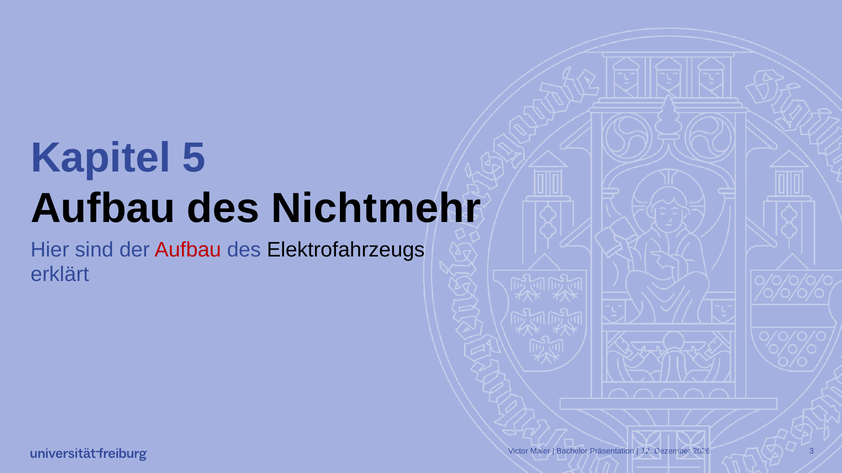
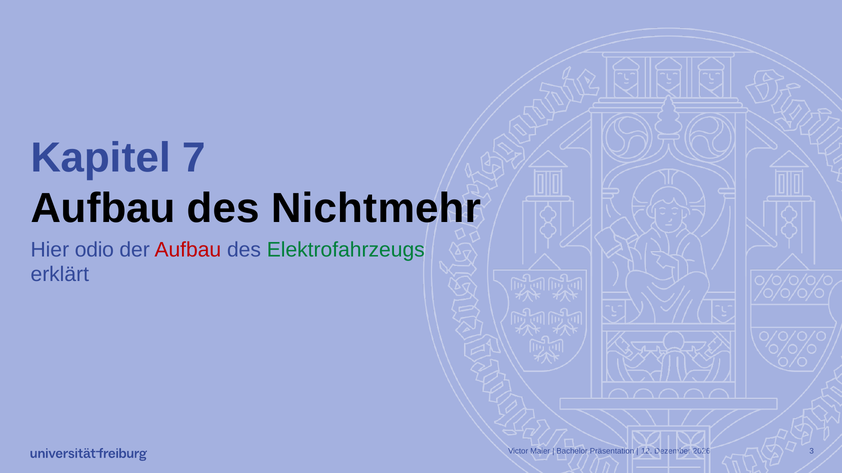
5: 5 -> 7 (194, 158)
sind: sind -> odio (94, 250)
Elektrofahrzeugs colour: black -> green (346, 250)
